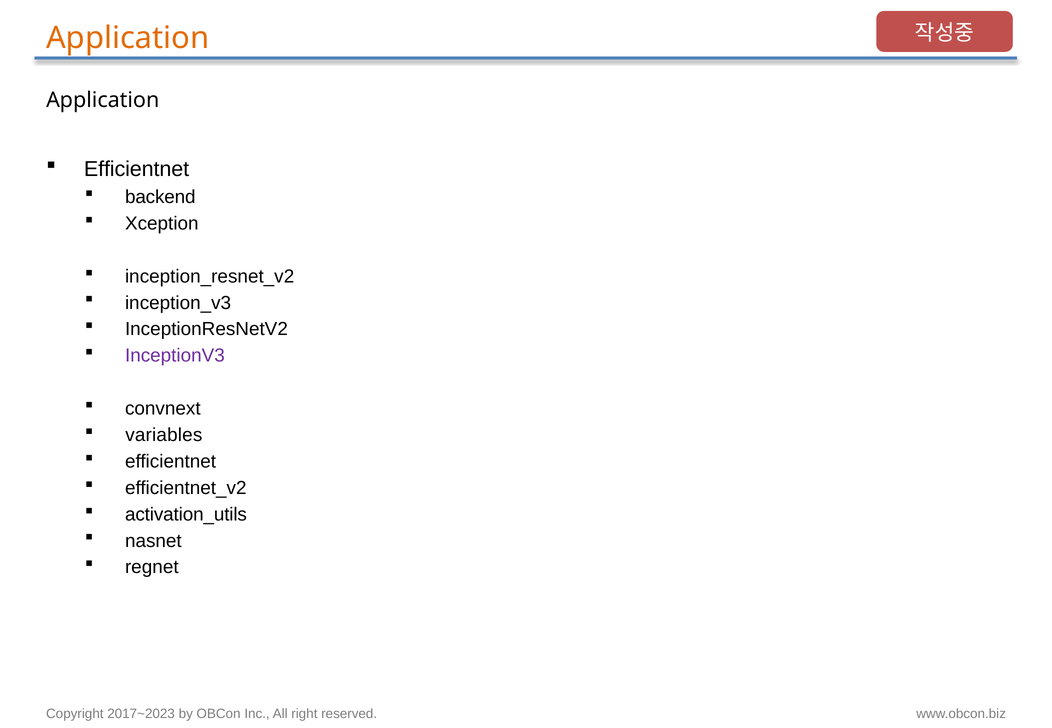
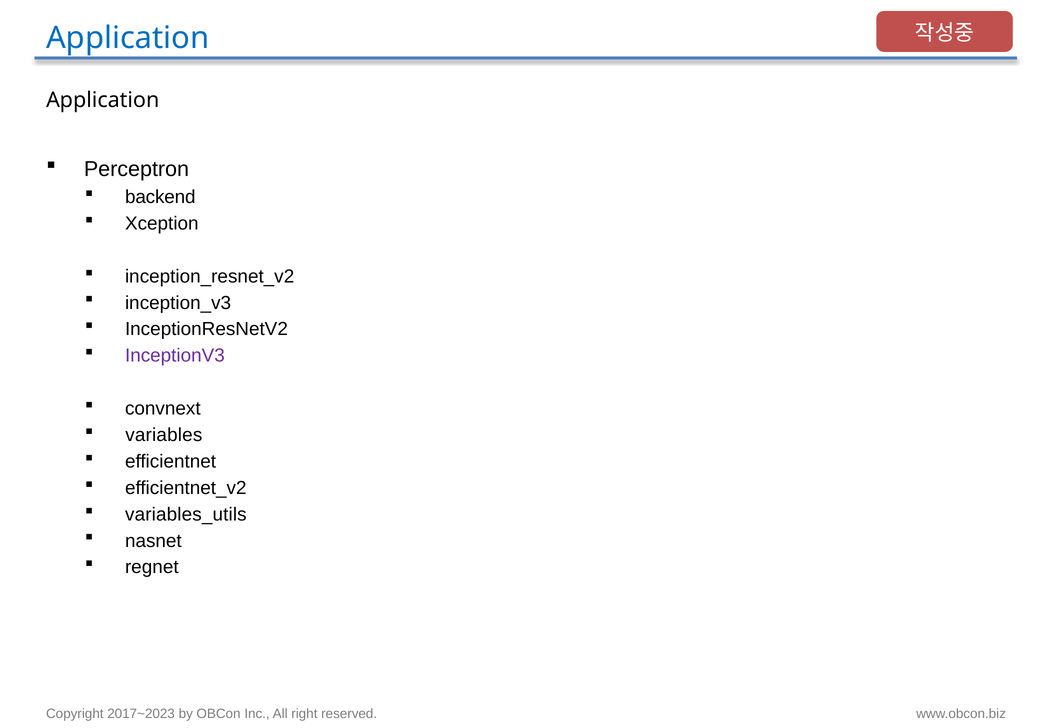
Application colour: orange -> blue (128, 38)
Efficientnet: Efficientnet -> Perceptron (136, 169)
activation_utils: activation_utils -> variables_utils (186, 515)
